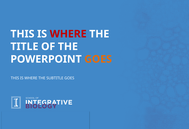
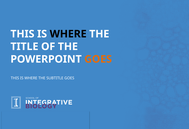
WHERE colour: red -> black (68, 34)
